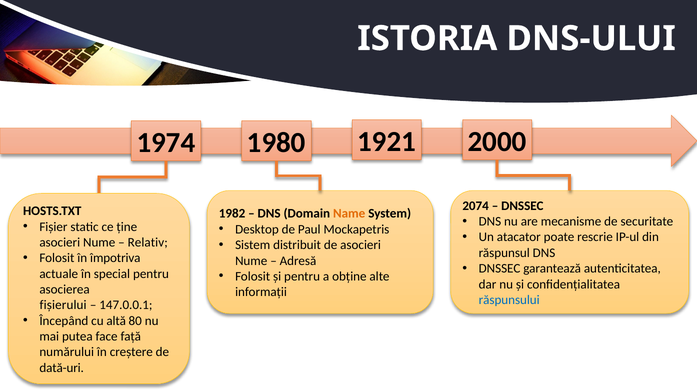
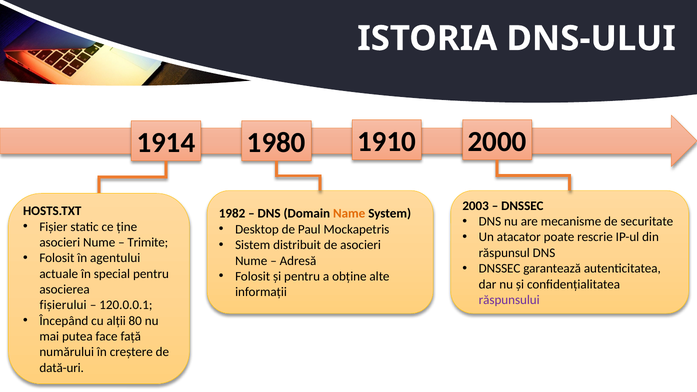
1974: 1974 -> 1914 (166, 143)
1921: 1921 -> 1910 (387, 142)
2074: 2074 -> 2003 (476, 206)
Relativ: Relativ -> Trimite (148, 242)
împotriva: împotriva -> agentului (115, 258)
răspunsului colour: blue -> purple (509, 300)
147.0.0.1: 147.0.0.1 -> 120.0.0.1 (126, 305)
altă: altă -> alții (116, 321)
